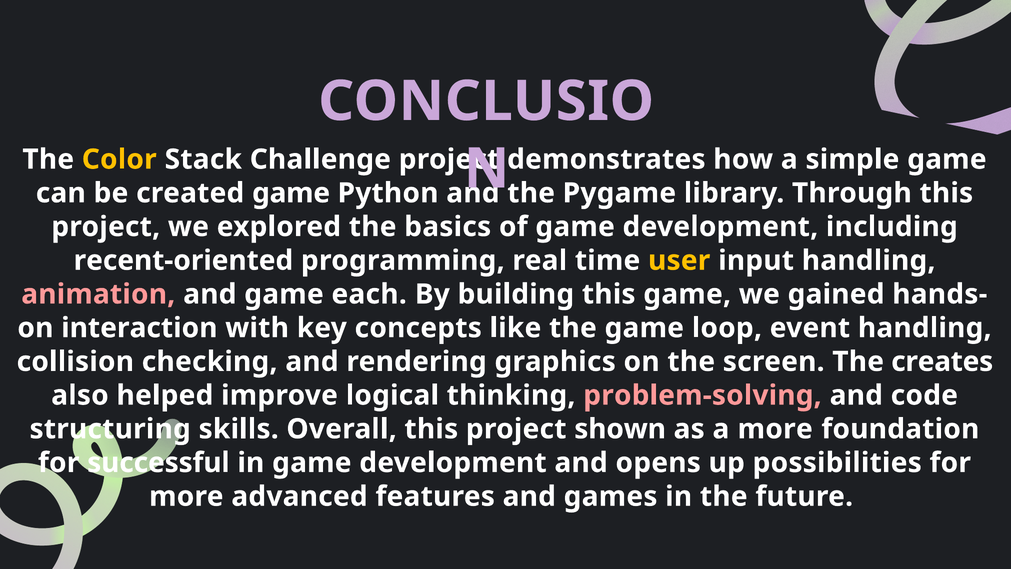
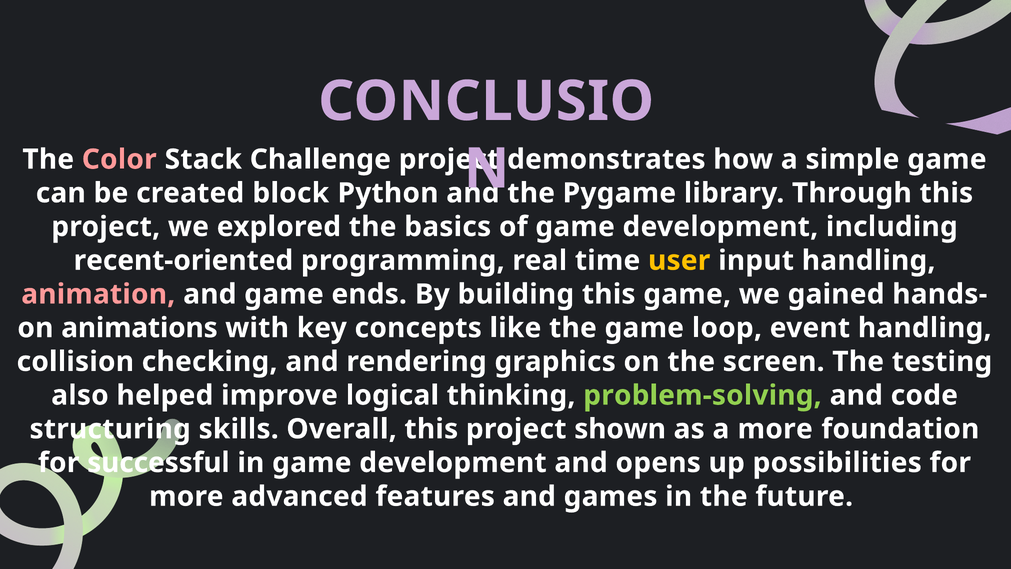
Color colour: yellow -> pink (119, 159)
created game: game -> block (291, 193)
each: each -> ends (369, 294)
interaction: interaction -> animations (139, 328)
creates: creates -> testing (942, 361)
problem-solving colour: pink -> light green (702, 395)
